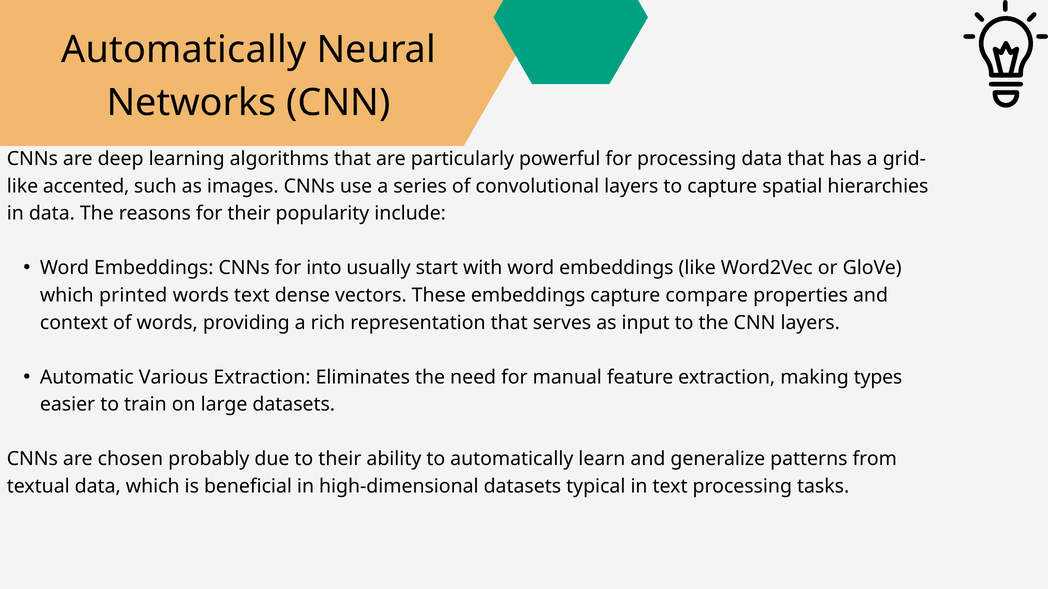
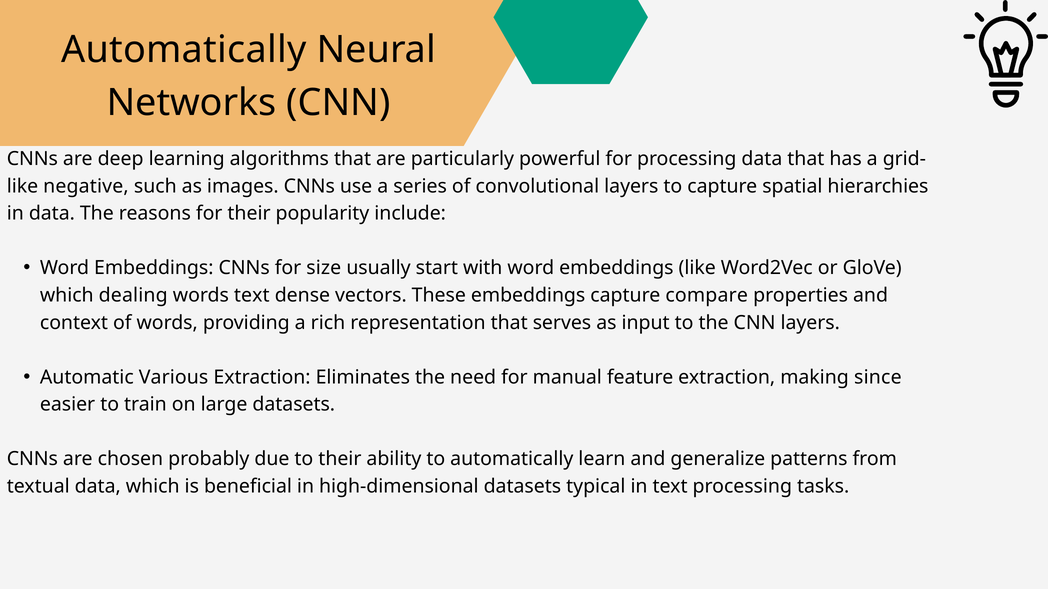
accented: accented -> negative (86, 186)
into: into -> size (324, 268)
printed: printed -> dealing (133, 296)
types: types -> since (878, 377)
